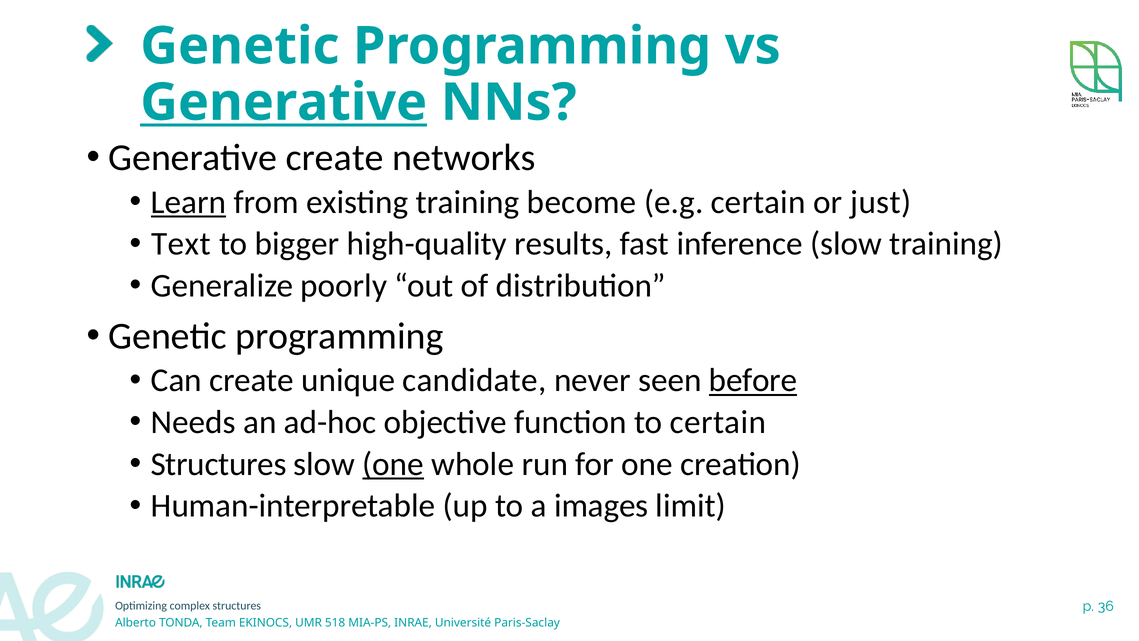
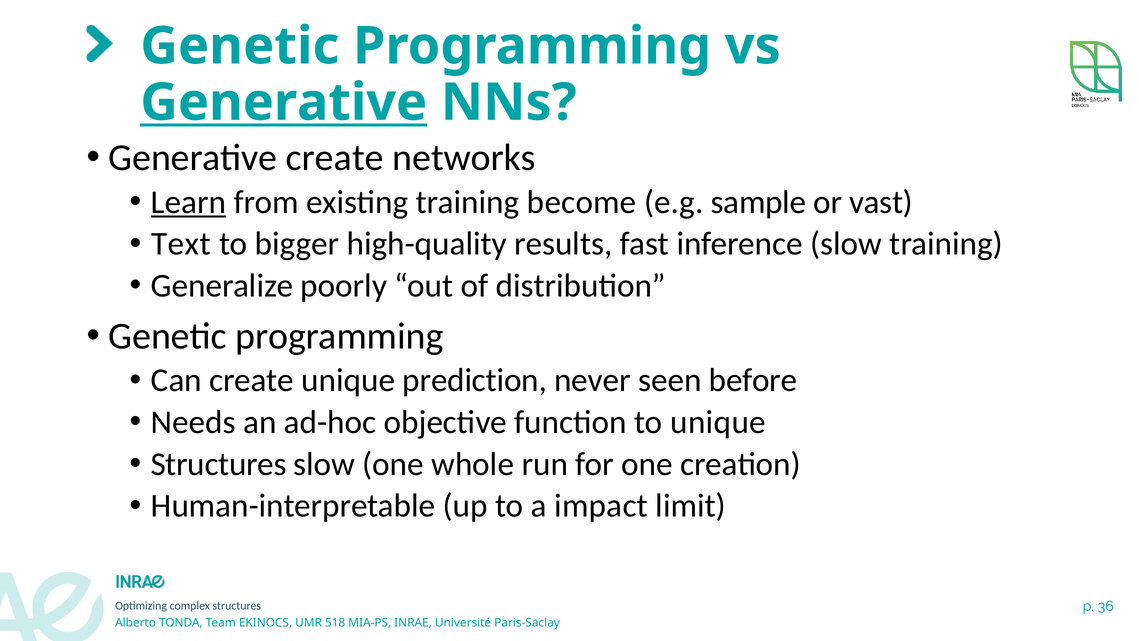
e.g certain: certain -> sample (758, 202)
just: just -> vast (881, 202)
candidate: candidate -> prediction (475, 380)
before underline: present -> none (753, 380)
to certain: certain -> unique (718, 422)
one underline: present -> none (393, 464)
images: images -> impact (601, 506)
